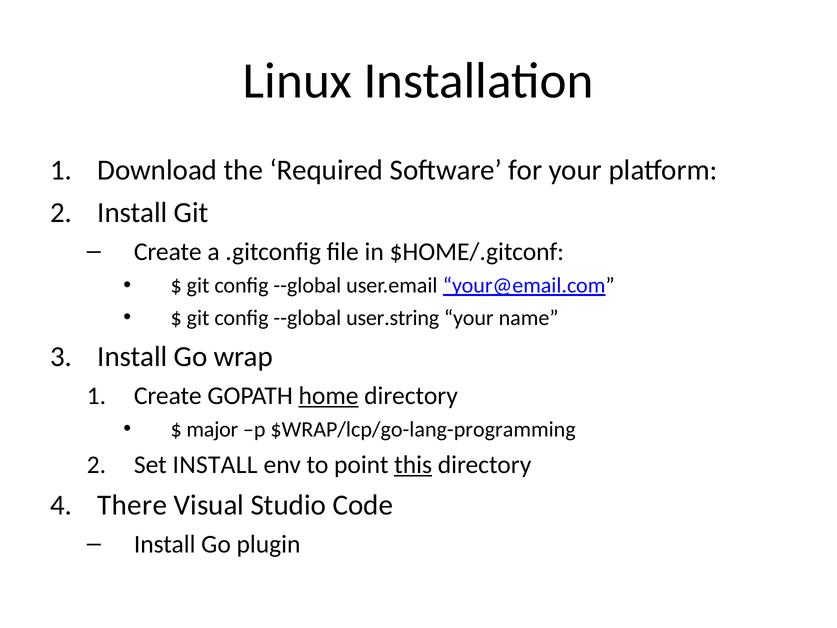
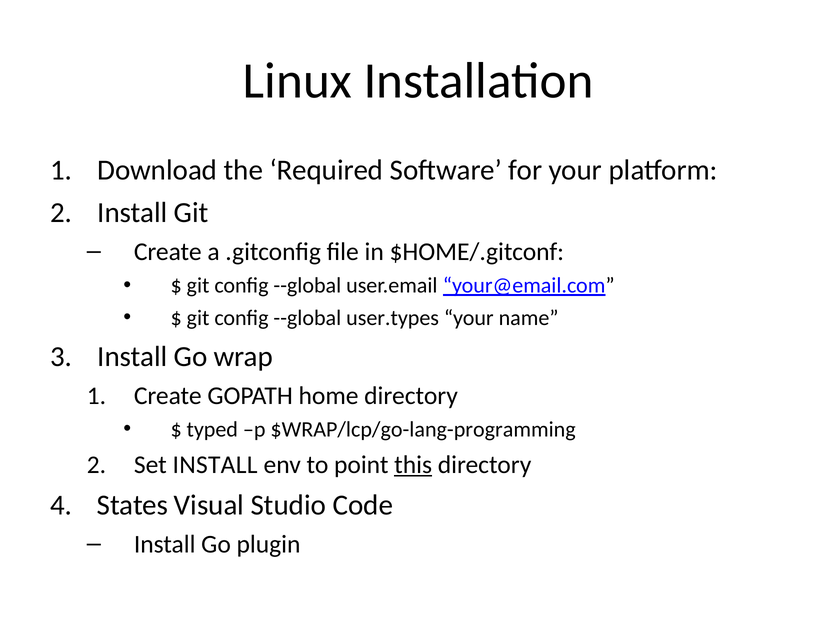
user.string: user.string -> user.types (393, 318)
home underline: present -> none (329, 395)
major: major -> typed (212, 429)
There: There -> States (132, 505)
